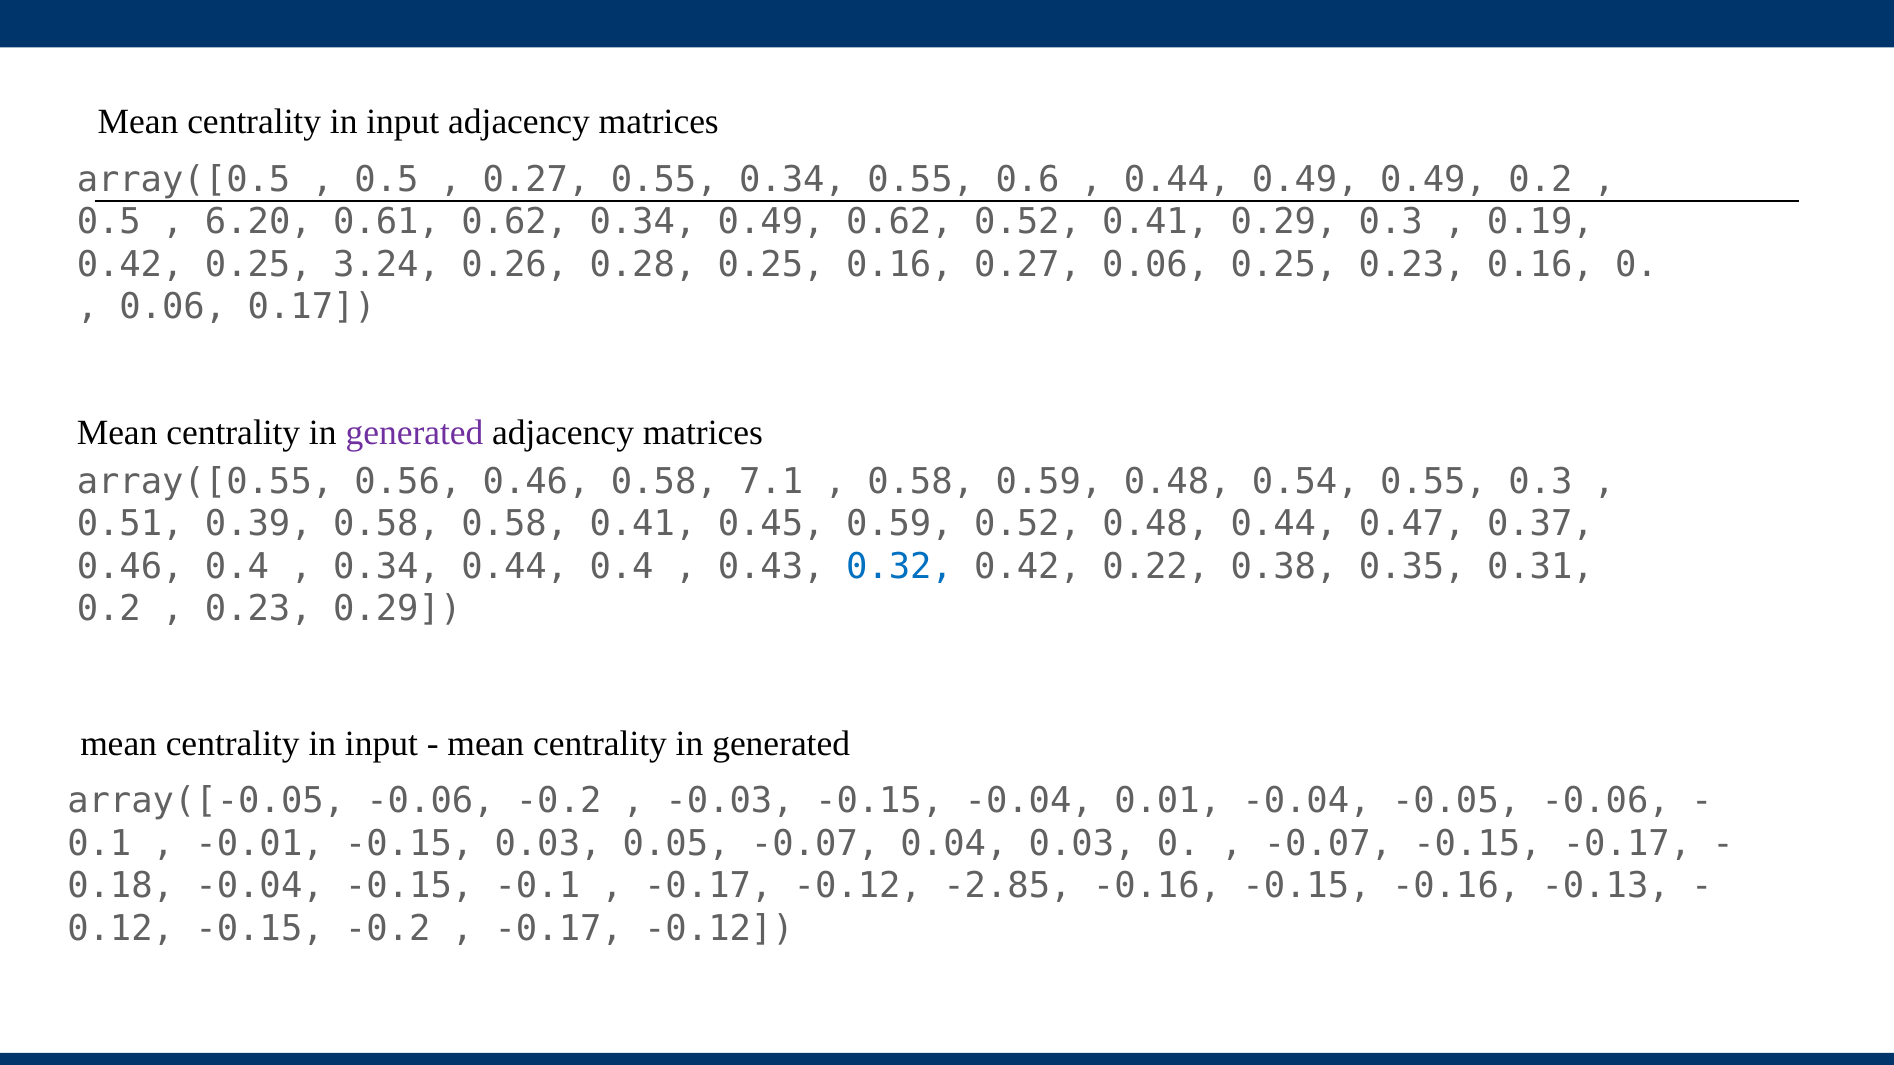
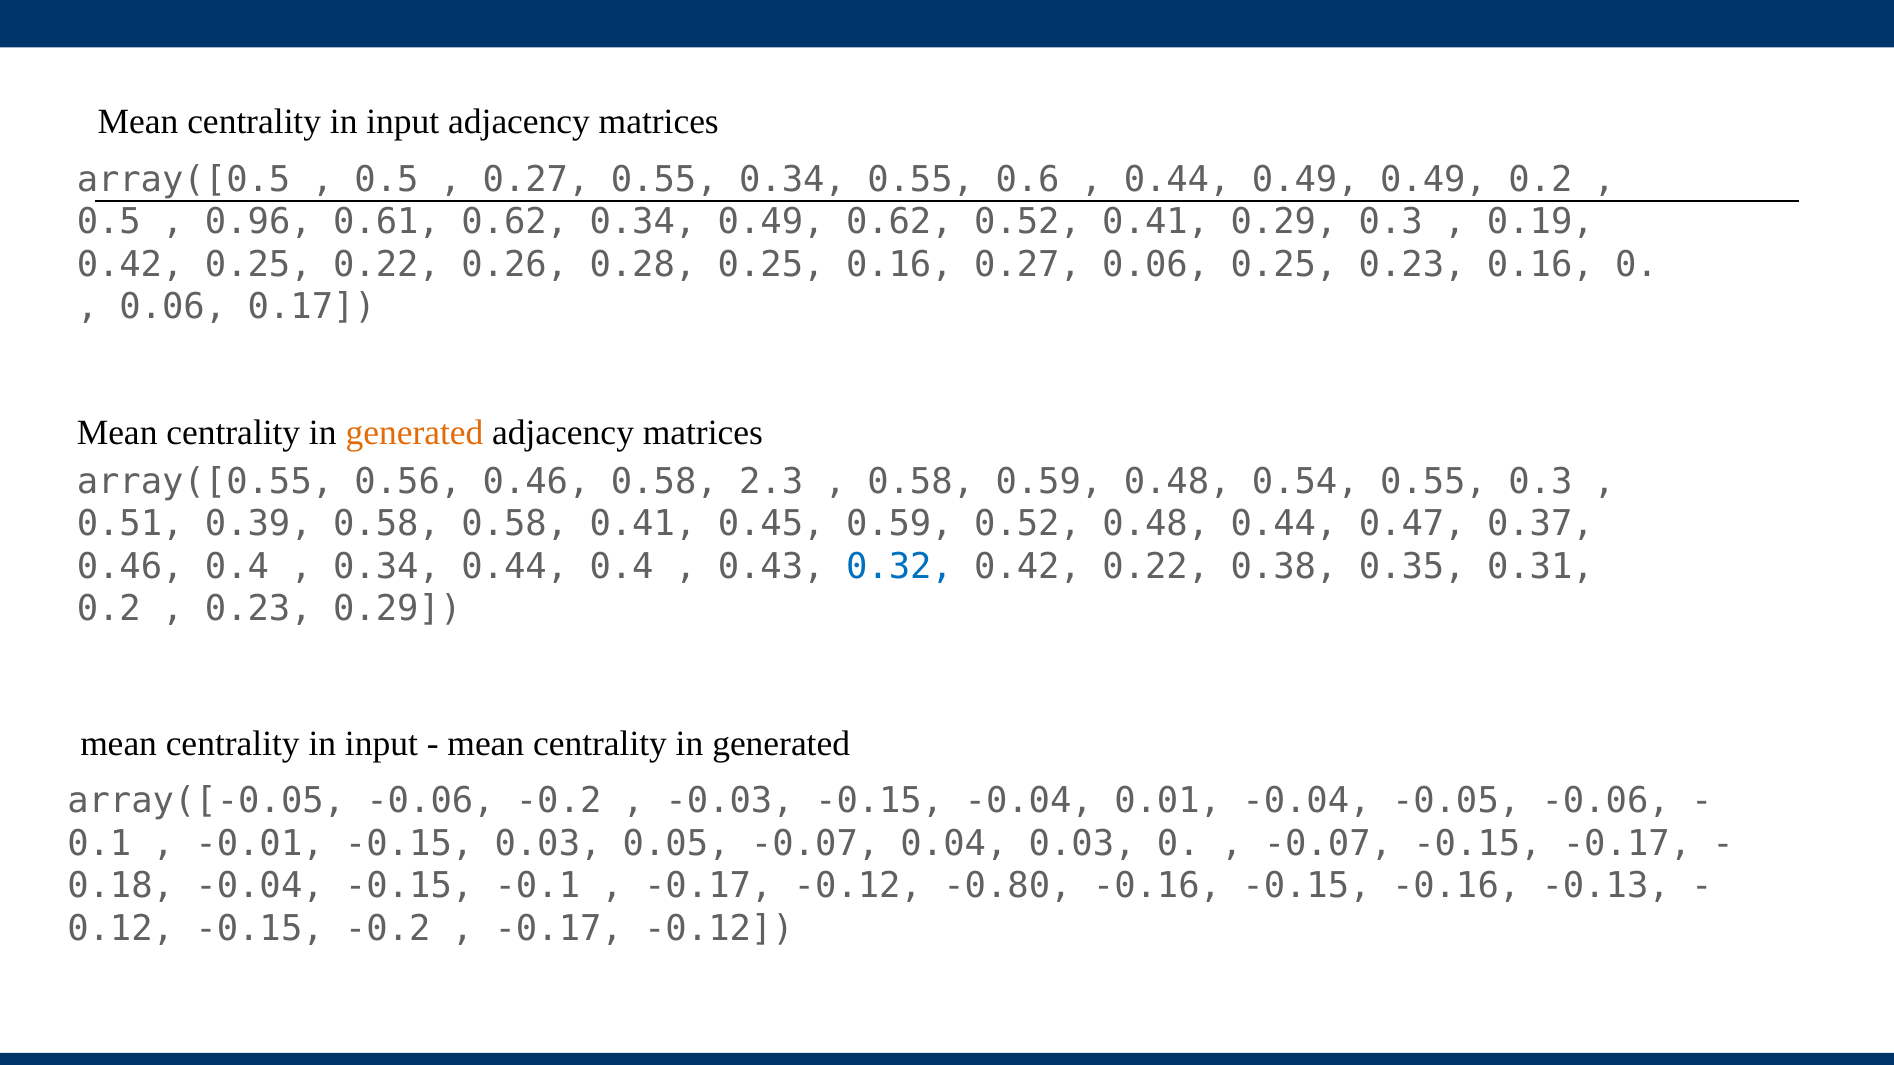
6.20: 6.20 -> 0.96 (258, 222)
0.25 3.24: 3.24 -> 0.22 (386, 265)
generated colour: purple -> orange (415, 433)
7.1: 7.1 -> 2.3 (771, 482)
-2.85: -2.85 -> -0.80 (1007, 886)
